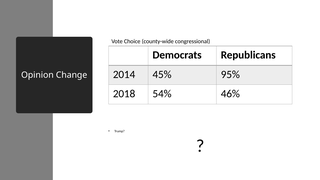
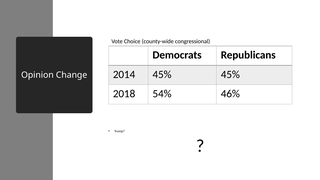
45% 95%: 95% -> 45% (230, 74)
